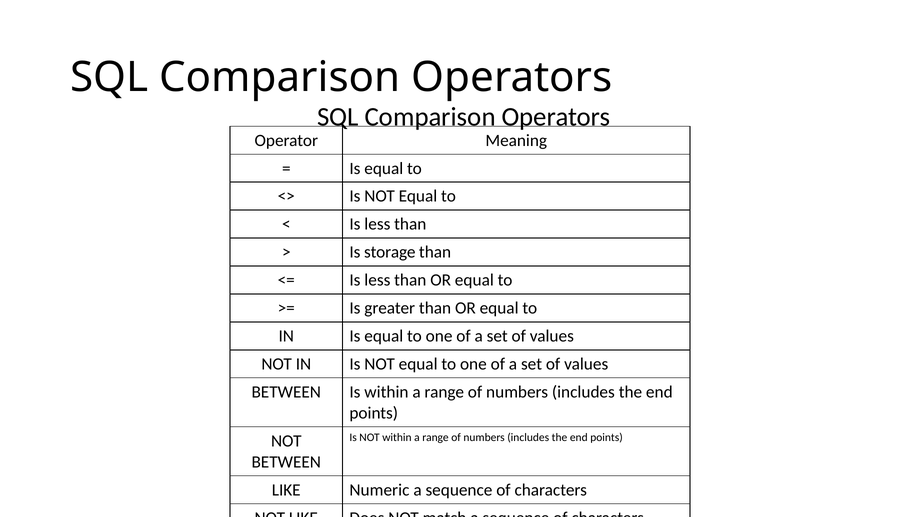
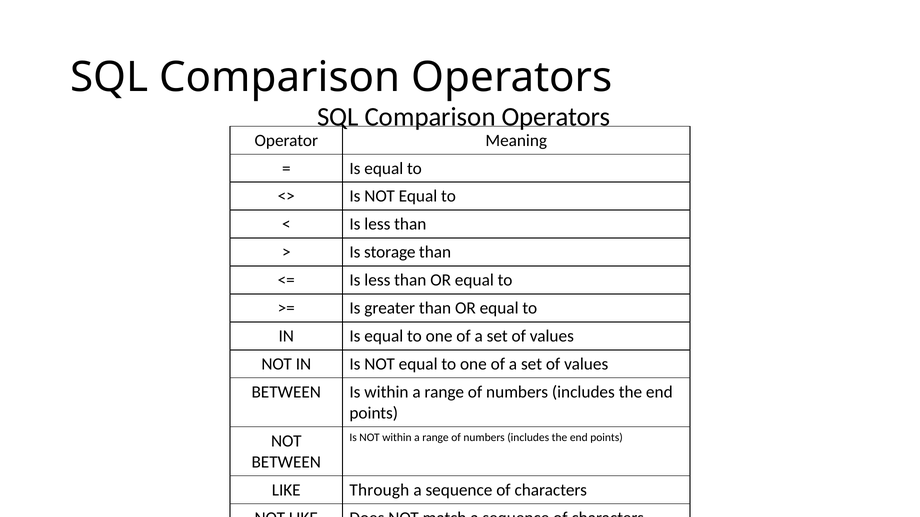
Numeric: Numeric -> Through (379, 490)
